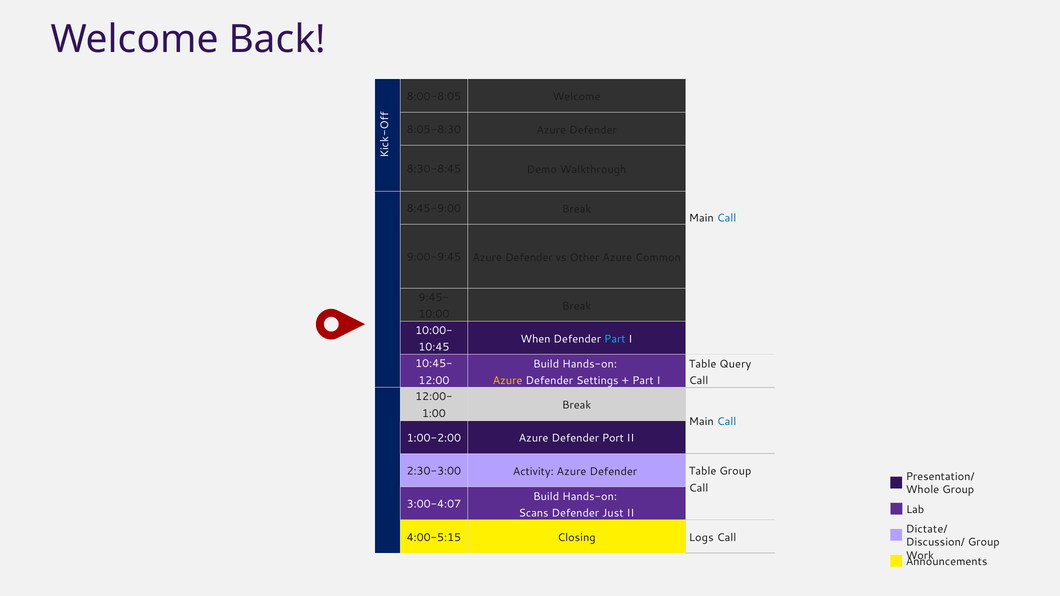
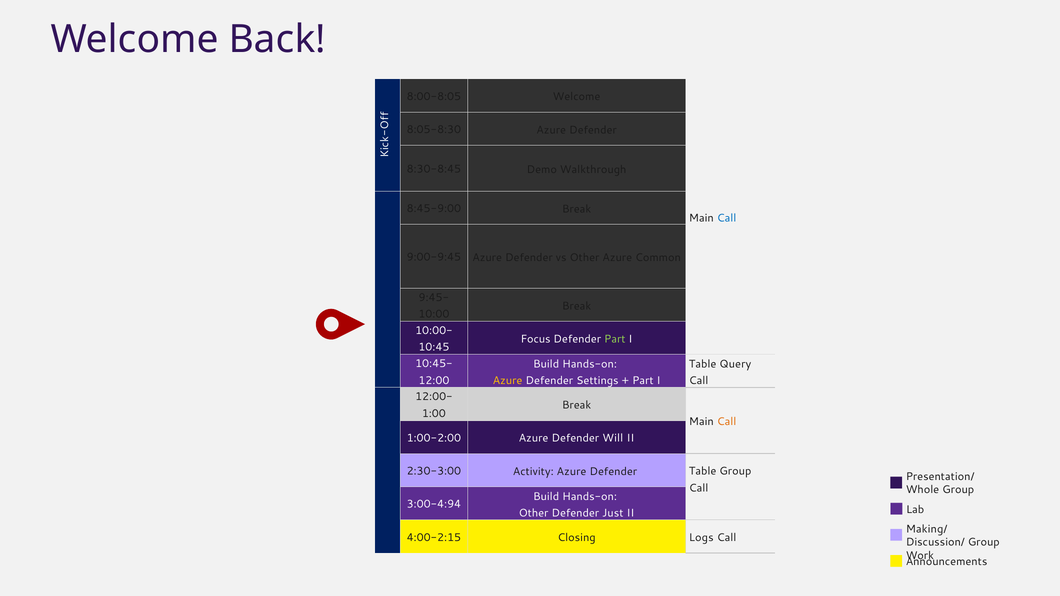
When: When -> Focus (536, 339)
Part colour: light blue -> light green (615, 339)
Call colour: blue -> orange (727, 422)
Port: Port -> Will (613, 438)
3:00-4:07: 3:00-4:07 -> 3:00-4:94 (434, 505)
Scans: Scans -> Other (534, 513)
Dictate/: Dictate/ -> Making/ (927, 529)
4:00-5:15: 4:00-5:15 -> 4:00-2:15 (434, 538)
